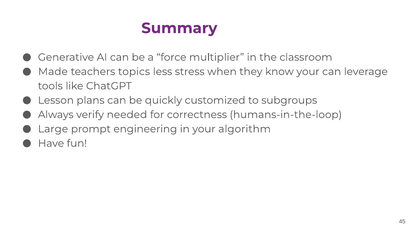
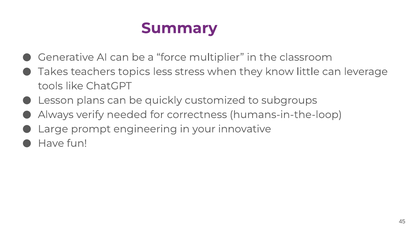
Made: Made -> Takes (53, 71)
know your: your -> little (308, 71)
algorithm: algorithm -> innovative (245, 129)
